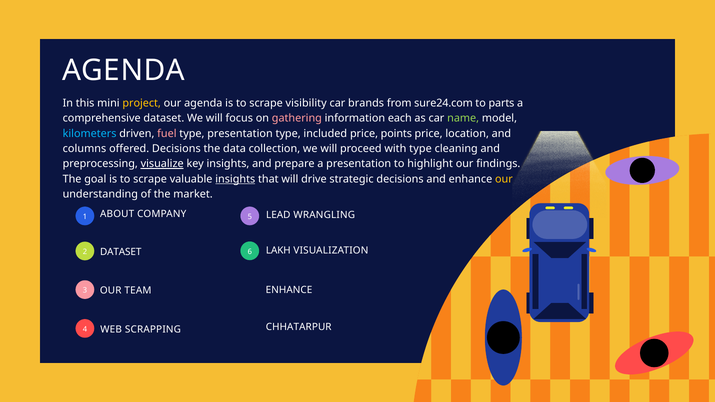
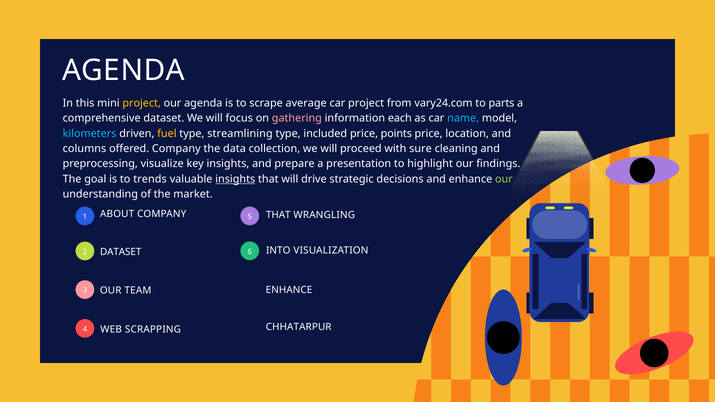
visibility: visibility -> average (306, 103)
car brands: brands -> project (366, 103)
sure24.com: sure24.com -> vary24.com (444, 103)
name colour: light green -> light blue (463, 118)
fuel colour: pink -> yellow (167, 134)
type presentation: presentation -> streamlining (240, 134)
offered Decisions: Decisions -> Company (176, 149)
with type: type -> sure (421, 149)
visualize underline: present -> none (162, 164)
goal is to scrape: scrape -> trends (150, 179)
our colour: yellow -> light green (504, 179)
LEAD: LEAD -> THAT (278, 215)
LAKH: LAKH -> INTO (278, 250)
